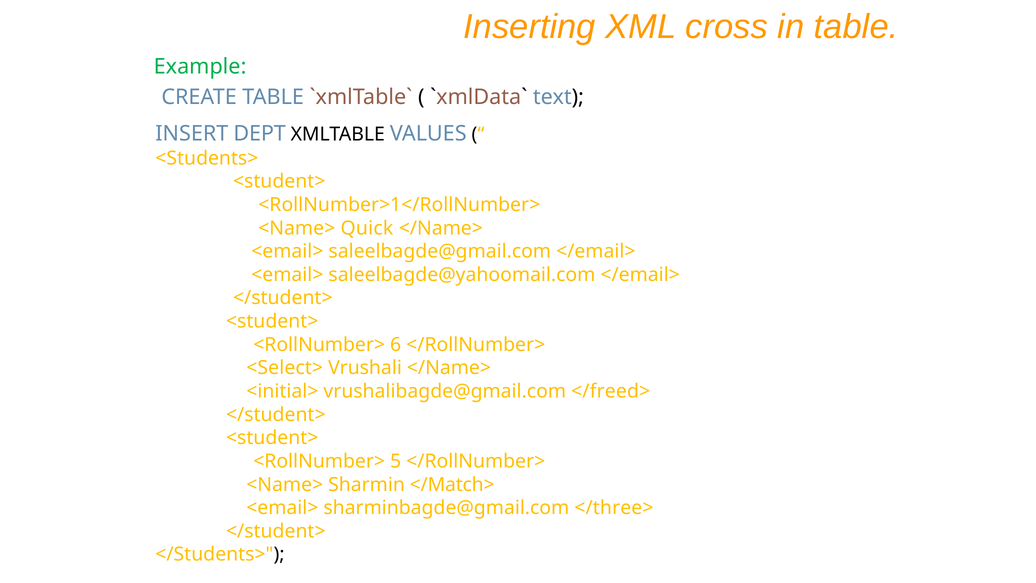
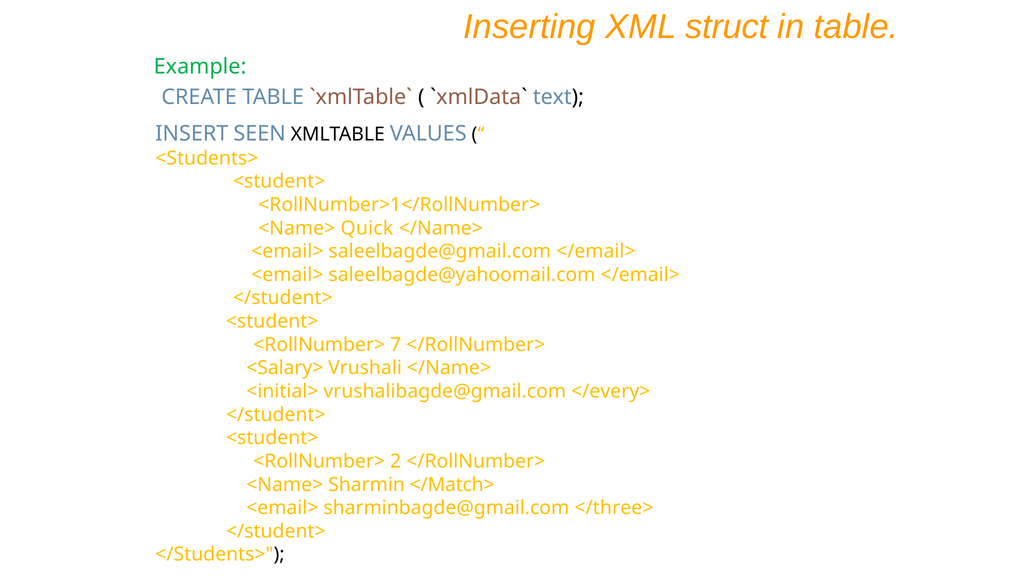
cross: cross -> struct (727, 27)
DEPT: DEPT -> SEEN (260, 134)
6: 6 -> 7 (396, 345)
<Select>: <Select> -> <Salary> (285, 368)
</freed>: </freed> -> </every> (611, 391)
5: 5 -> 2 (396, 461)
